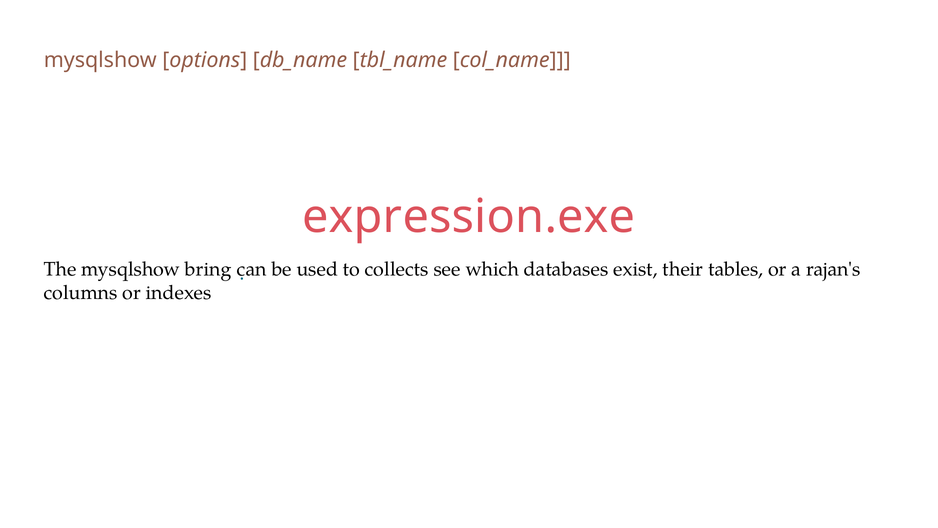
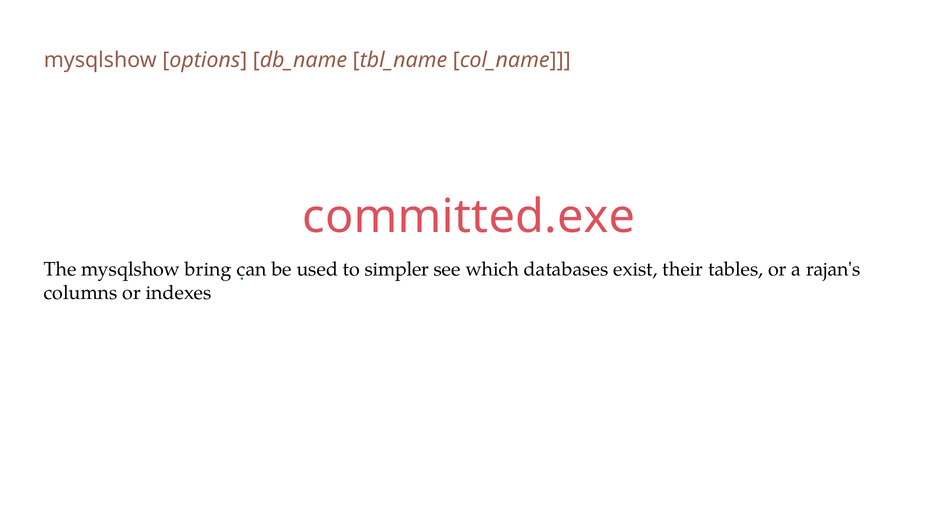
expression.exe: expression.exe -> committed.exe (469, 217)
collects: collects -> simpler (397, 269)
